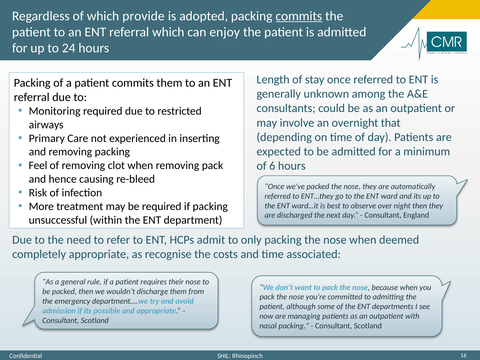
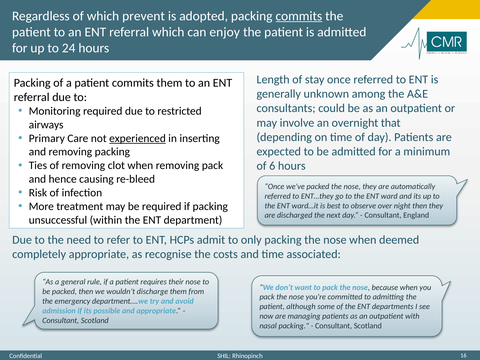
provide: provide -> prevent (144, 16)
experienced underline: none -> present (137, 138)
Feel: Feel -> Ties (38, 166)
